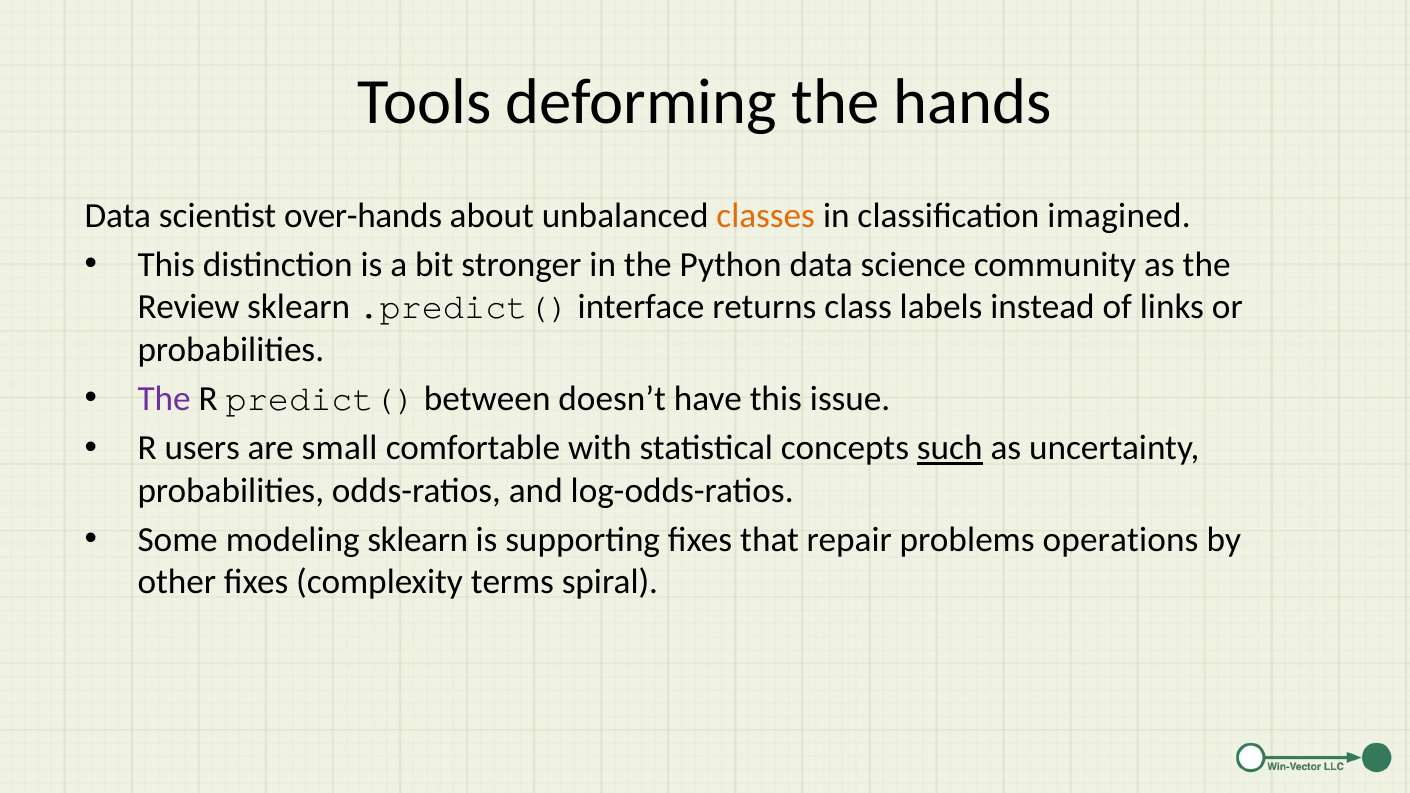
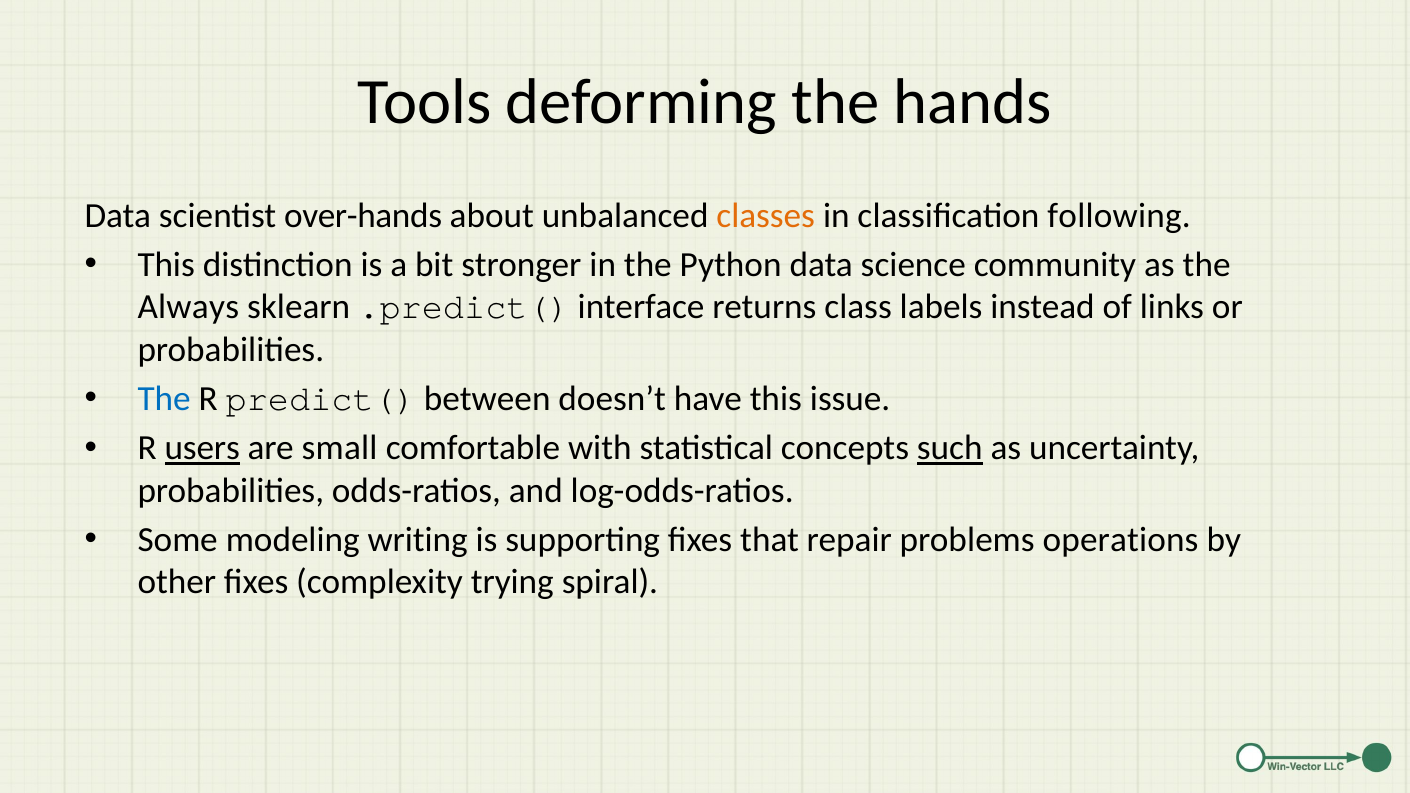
imagined: imagined -> following (1119, 216)
Review: Review -> Always (188, 307)
The colour: purple -> blue (164, 399)
users underline: none -> present (202, 448)
modeling sklearn: sklearn -> writing (418, 540)
terms: terms -> trying (512, 582)
